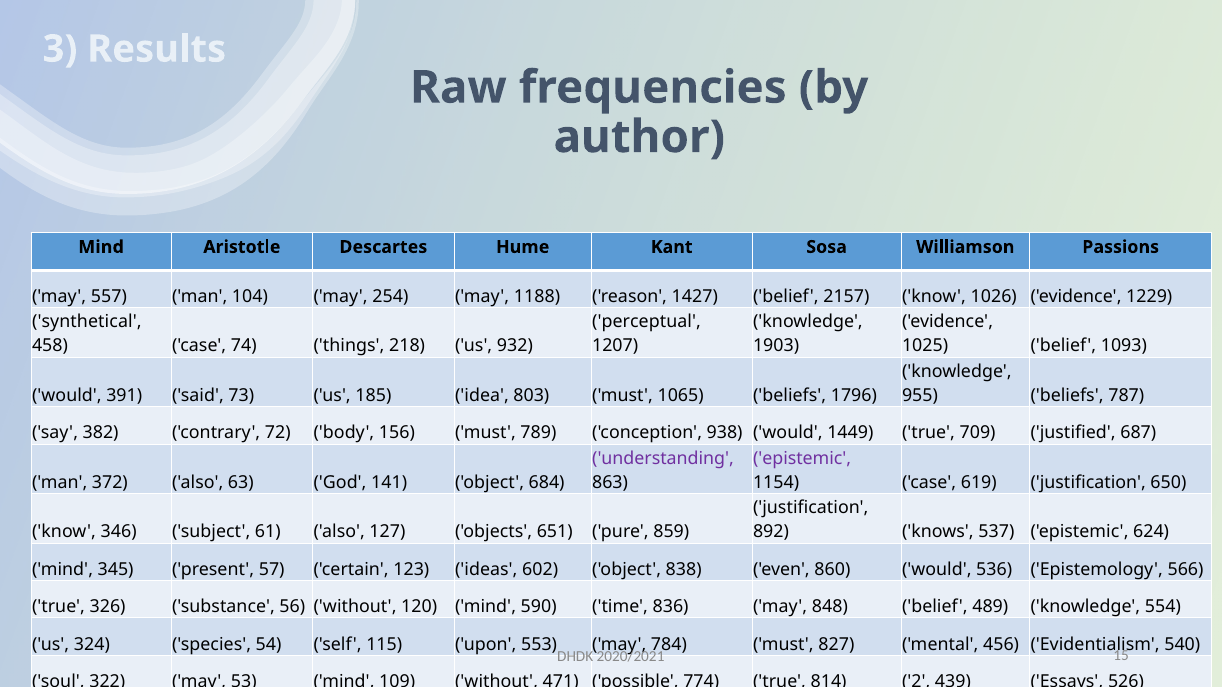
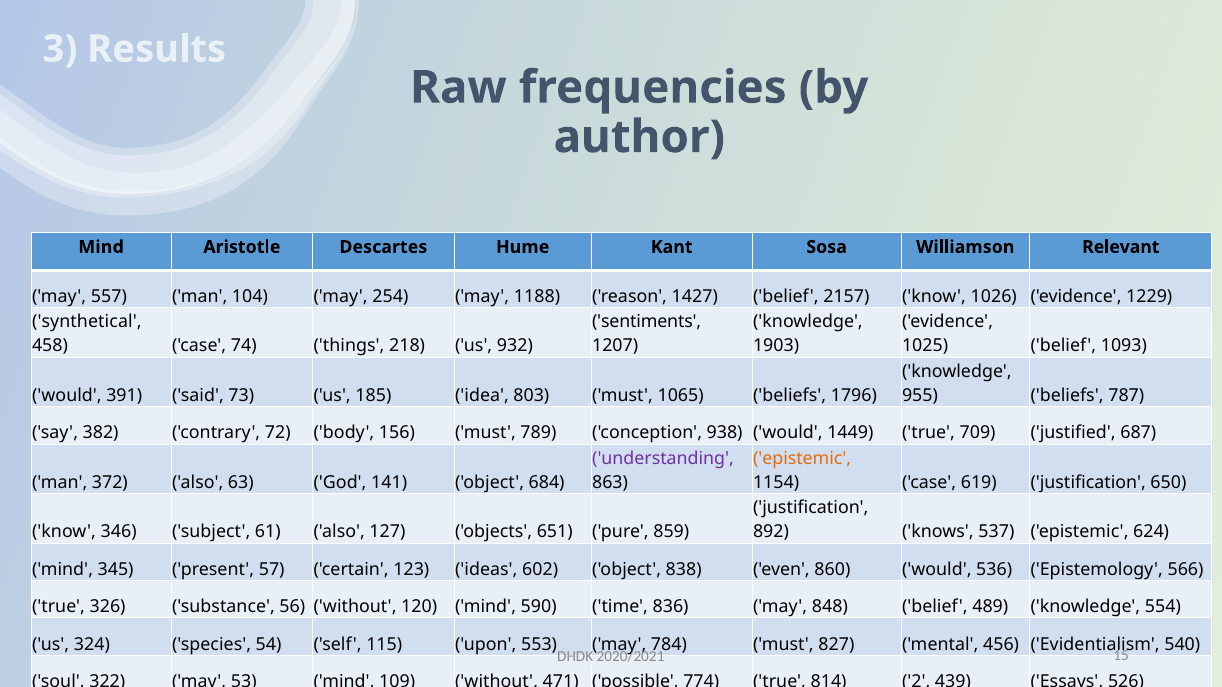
Passions: Passions -> Relevant (1121, 247)
perceptual: perceptual -> sentiments (647, 322)
epistemic colour: purple -> orange (802, 458)
